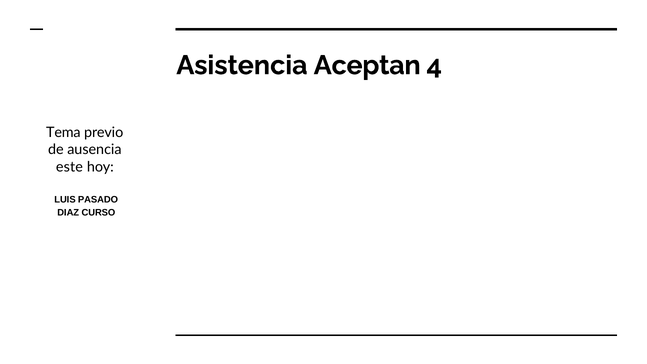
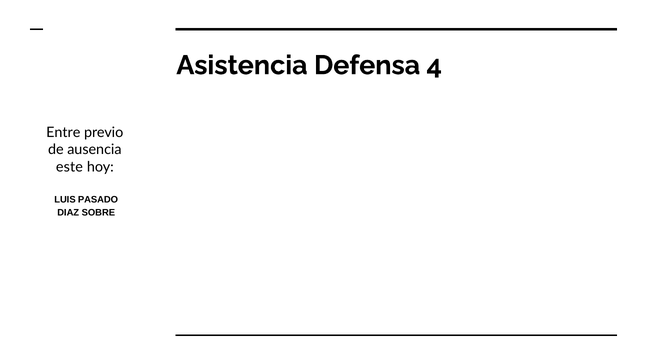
Aceptan: Aceptan -> Defensa (367, 65)
Tema: Tema -> Entre (63, 132)
CURSO: CURSO -> SOBRE (98, 213)
